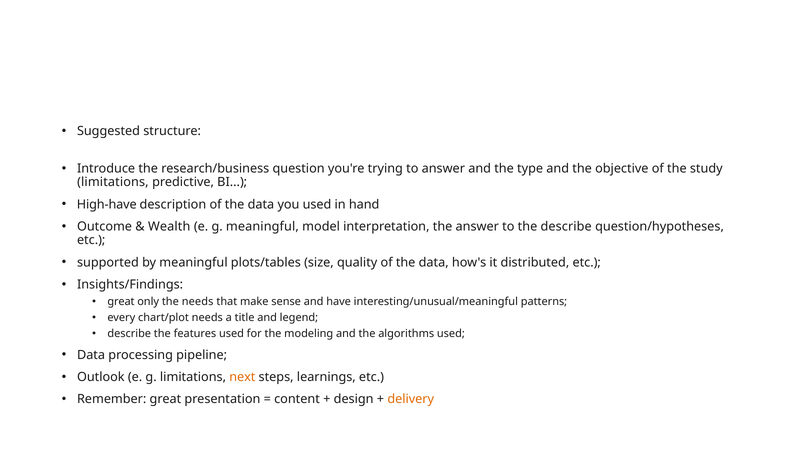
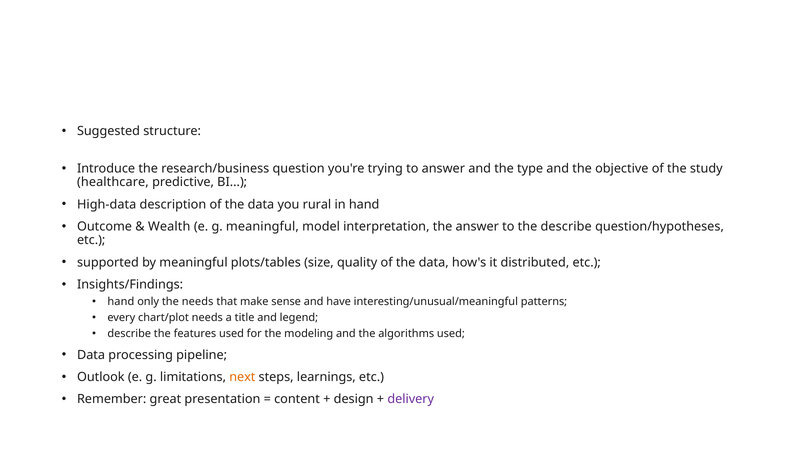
limitations: limitations -> healthcare (113, 182)
High-have: High-have -> High-data (107, 204)
you used: used -> rural (317, 204)
great: great -> hand (121, 302)
delivery colour: orange -> purple (411, 399)
